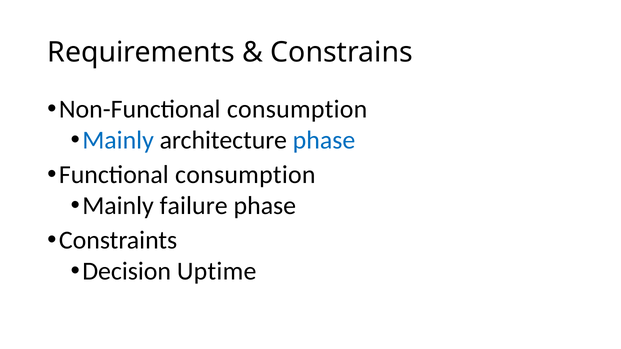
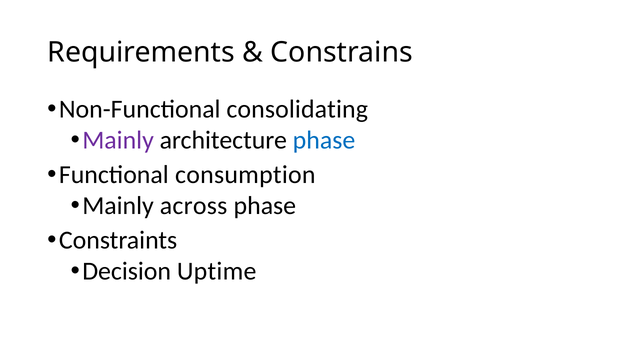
Non-Functional consumption: consumption -> consolidating (297, 109)
Mainly colour: blue -> purple (118, 140)
failure: failure -> across (194, 206)
